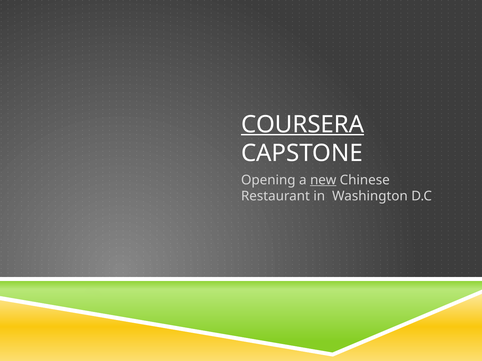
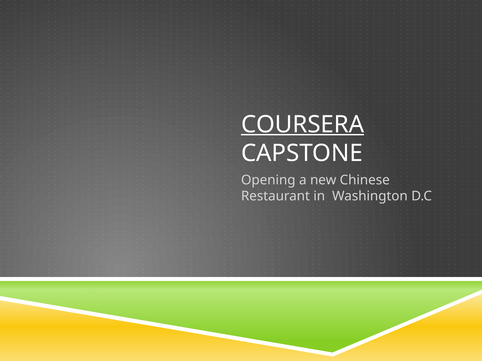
new underline: present -> none (323, 180)
